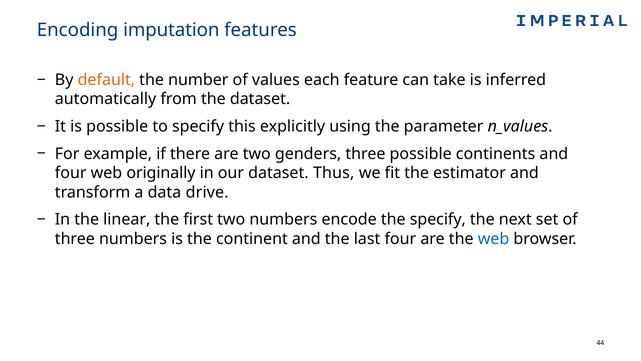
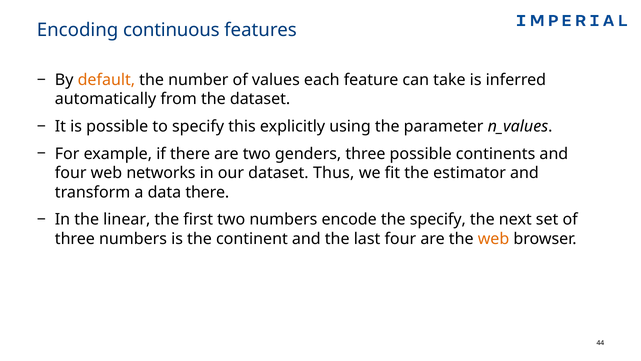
imputation: imputation -> continuous (171, 30)
originally: originally -> networks (161, 173)
data drive: drive -> there (207, 192)
web colour: blue -> orange (494, 238)
